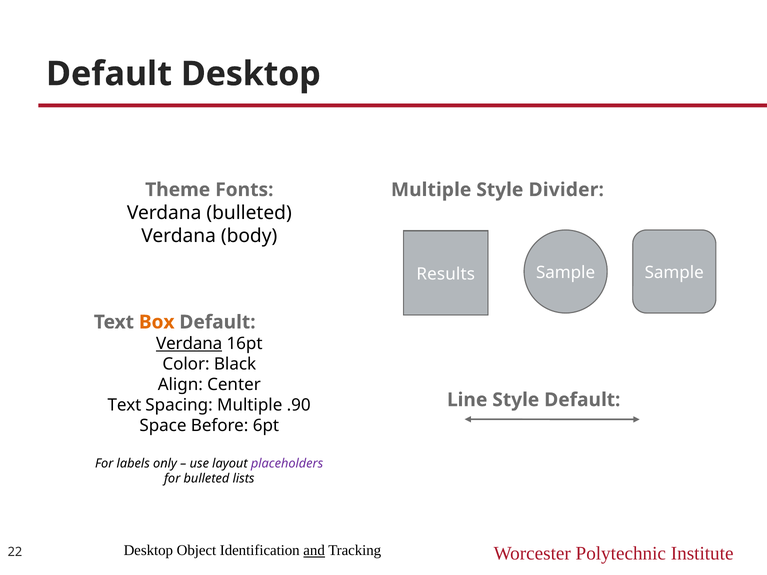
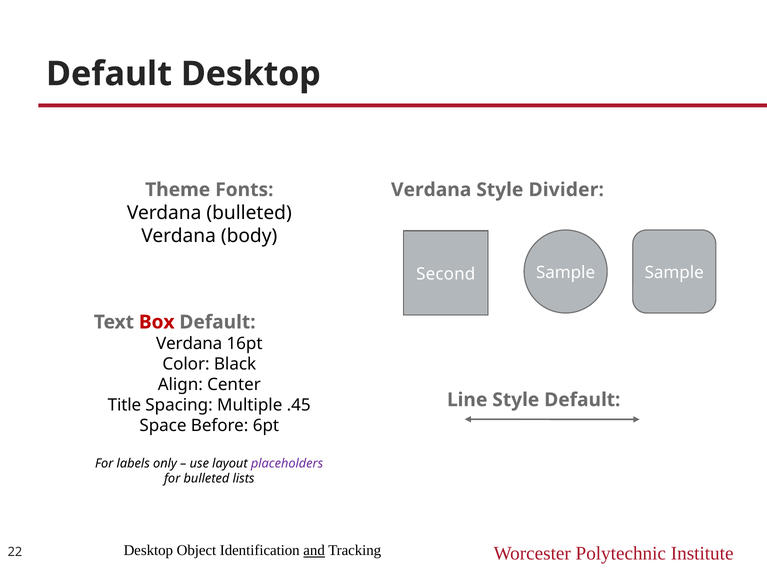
Multiple: Multiple -> Verdana (431, 190)
Results: Results -> Second (446, 274)
Box colour: orange -> red (157, 322)
Verdana underline: present -> none (189, 344)
Text: Text -> Title (124, 405)
.90: .90 -> .45 (299, 405)
